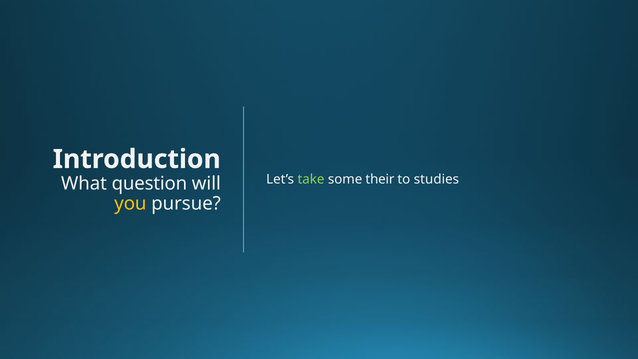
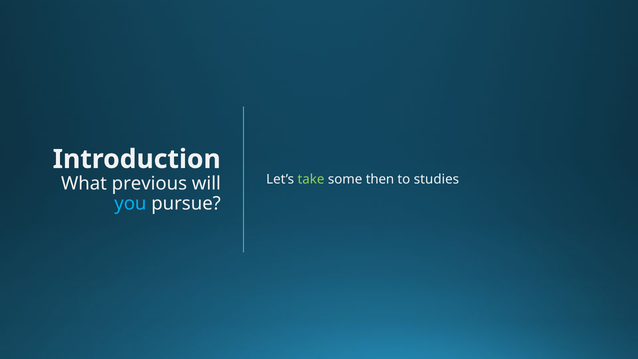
their: their -> then (380, 179)
question: question -> previous (149, 184)
you colour: yellow -> light blue (130, 204)
